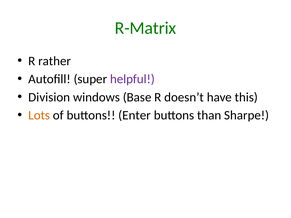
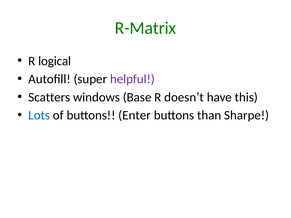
rather: rather -> logical (55, 61)
Division: Division -> Scatters (49, 97)
Lots colour: orange -> blue (39, 115)
